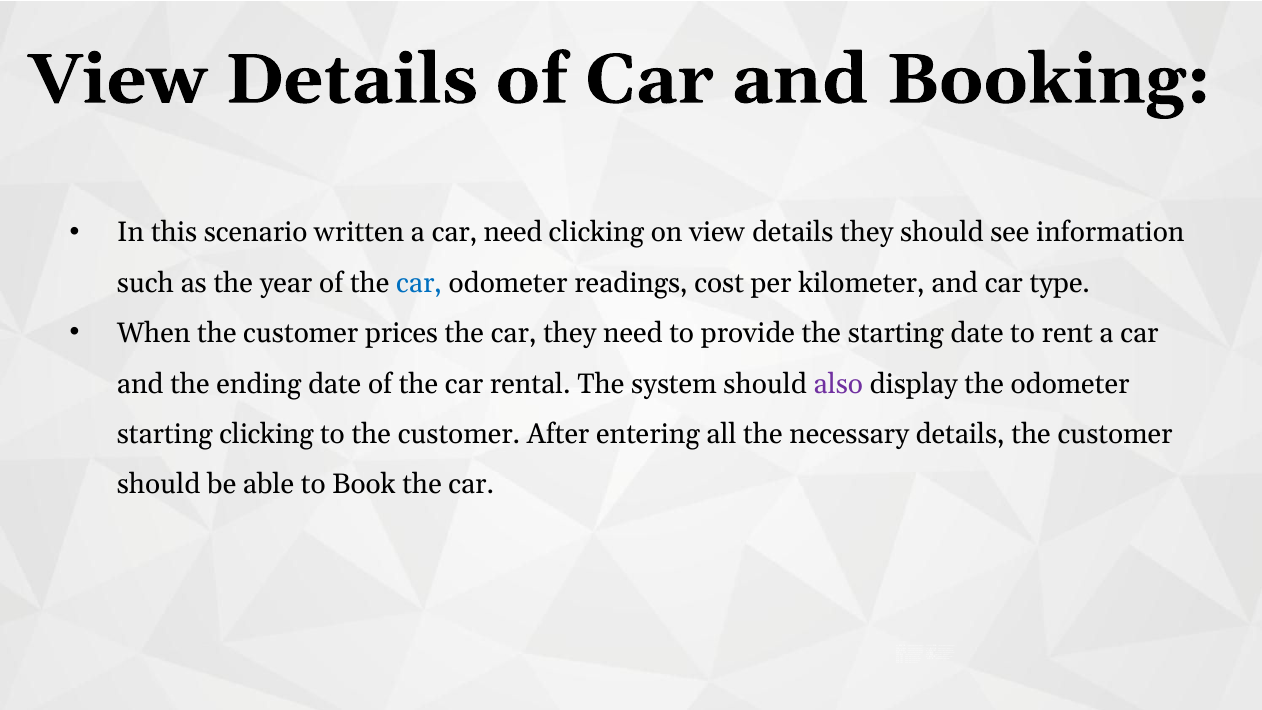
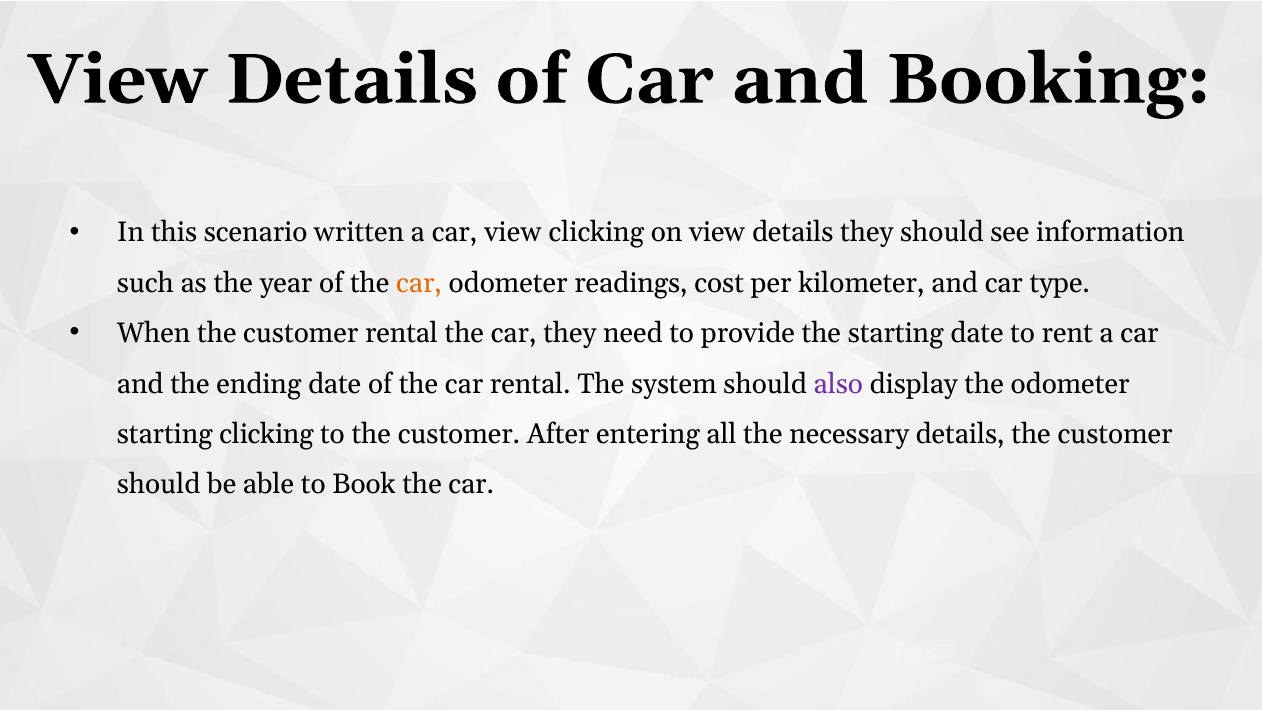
car need: need -> view (513, 232)
car colour: blue -> orange (419, 283)
customer prices: prices -> rental (401, 333)
